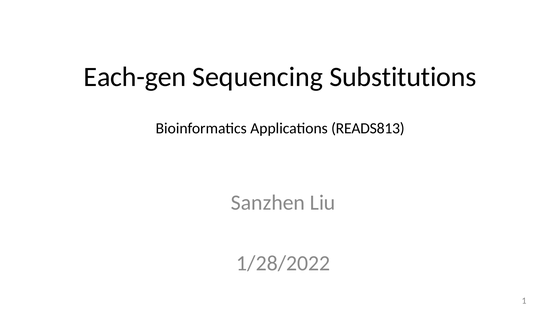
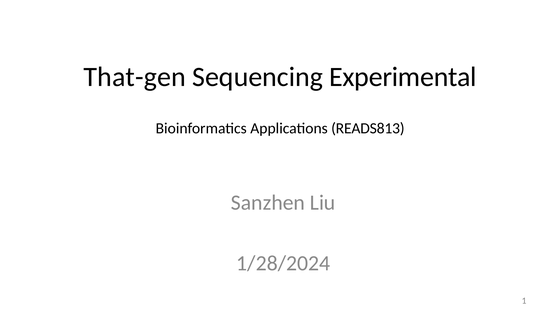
Each-gen: Each-gen -> That-gen (135, 77)
Substitutions: Substitutions -> Experimental (403, 77)
1/28/2022: 1/28/2022 -> 1/28/2024 (283, 263)
